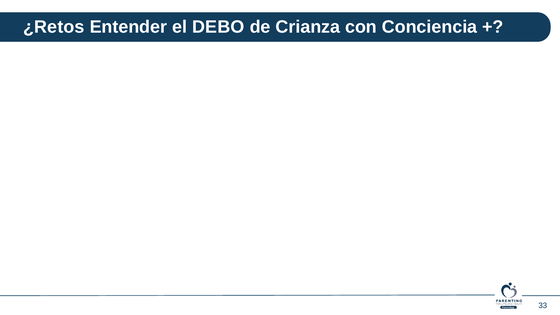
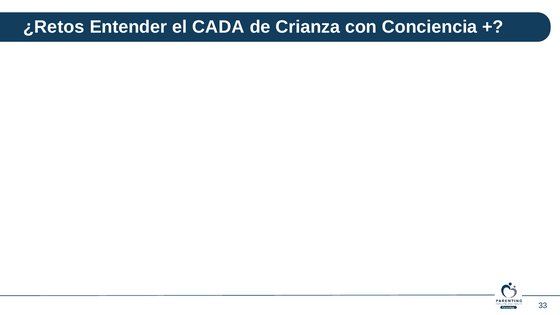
DEBO: DEBO -> CADA (218, 27)
